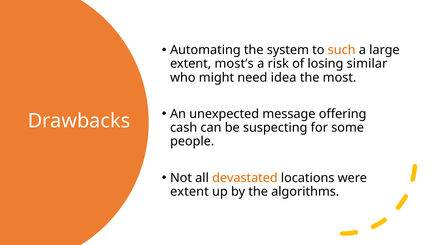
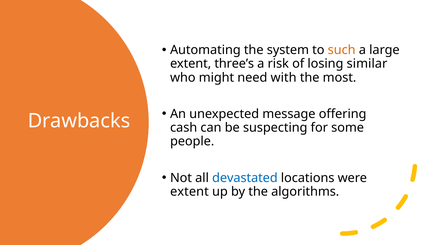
most’s: most’s -> three’s (234, 64)
idea: idea -> with (284, 77)
devastated colour: orange -> blue (245, 178)
